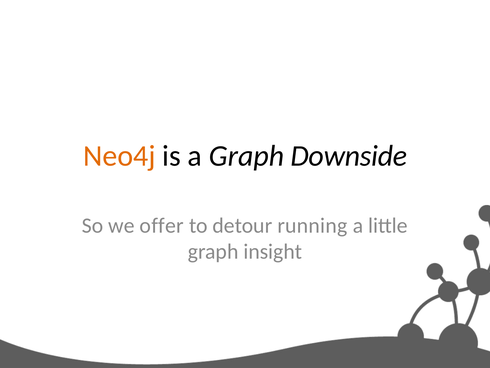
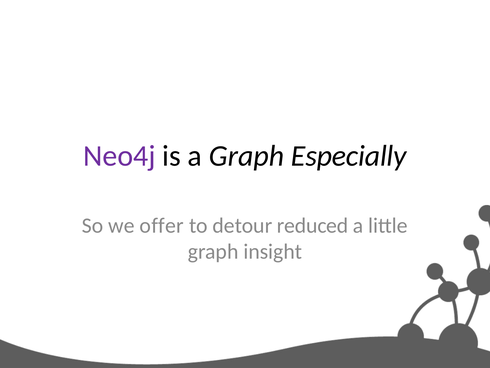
Neo4j colour: orange -> purple (119, 156)
Downside: Downside -> Especially (349, 156)
running: running -> reduced (313, 225)
